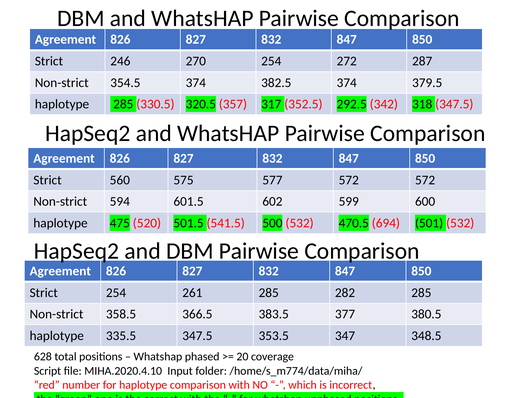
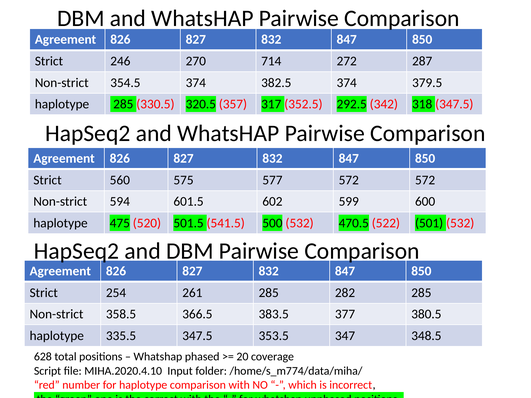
270 254: 254 -> 714 (271, 61)
694: 694 -> 522 (386, 223)
